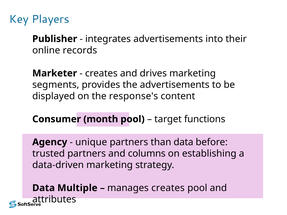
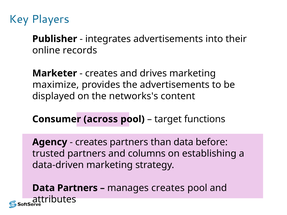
segments: segments -> maximize (56, 85)
response's: response's -> networks's (134, 96)
month: month -> across (101, 119)
unique: unique -> creates (91, 142)
Data Multiple: Multiple -> Partners (77, 188)
